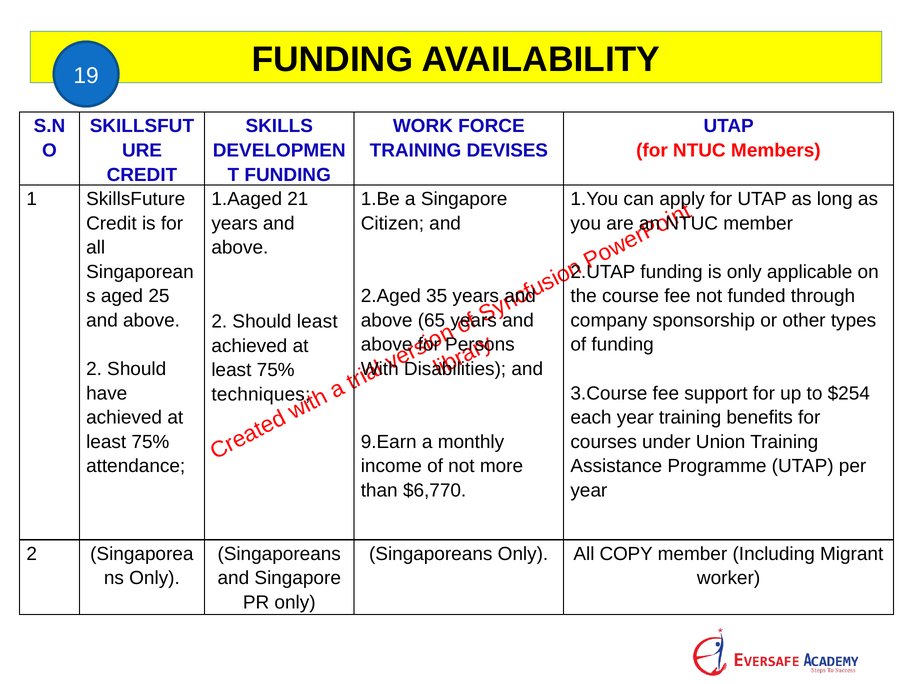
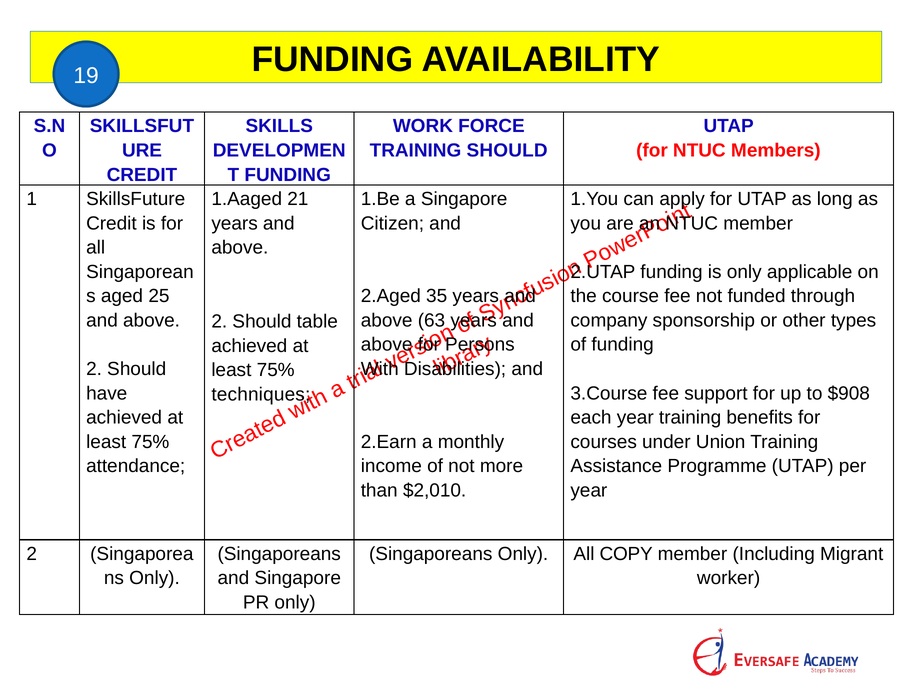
TRAINING DEVISES: DEVISES -> SHOULD (507, 150)
65: 65 -> 63 (431, 320)
Should least: least -> table (317, 322)
$254: $254 -> $908 (849, 393)
9.Earn: 9.Earn -> 2.Earn (389, 442)
$6,770: $6,770 -> $2,010 (435, 490)
